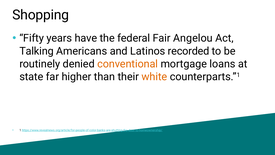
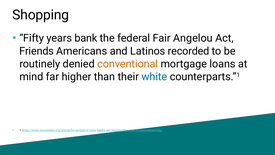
have: have -> bank (86, 38)
Talking: Talking -> Friends (37, 51)
state: state -> mind (31, 77)
white colour: orange -> blue (154, 77)
